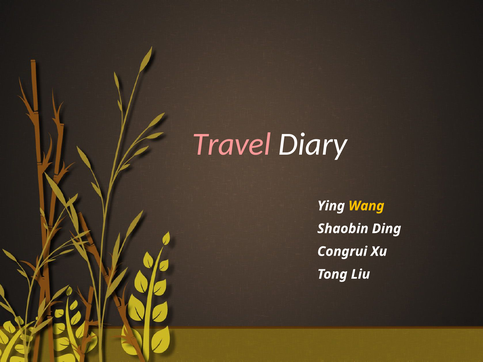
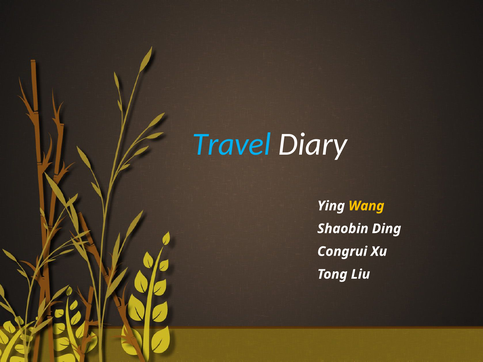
Travel colour: pink -> light blue (232, 144)
